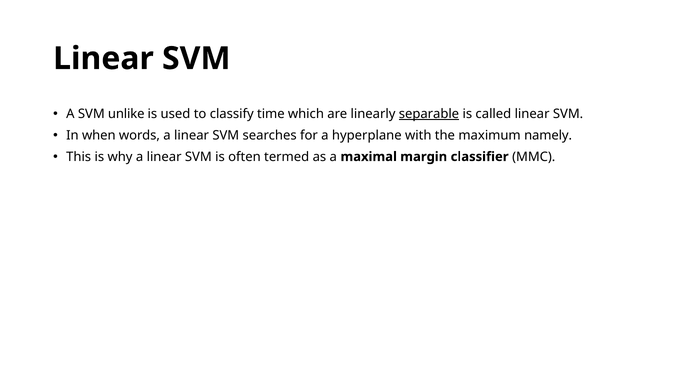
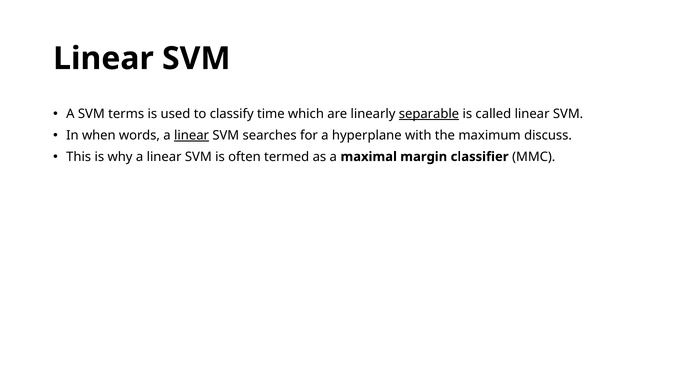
unlike: unlike -> terms (126, 114)
linear underline: none -> present (192, 135)
namely: namely -> discuss (548, 135)
